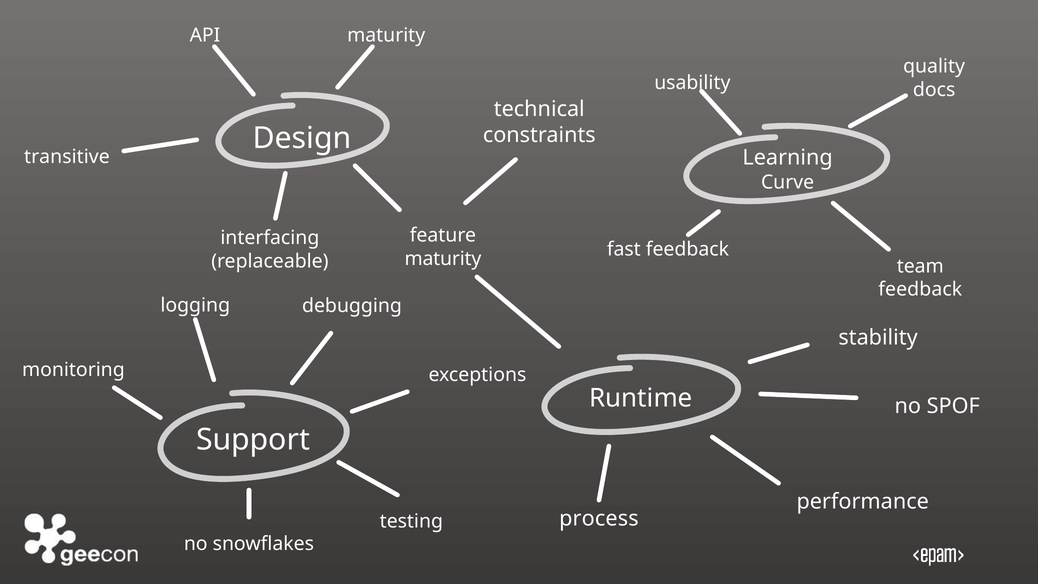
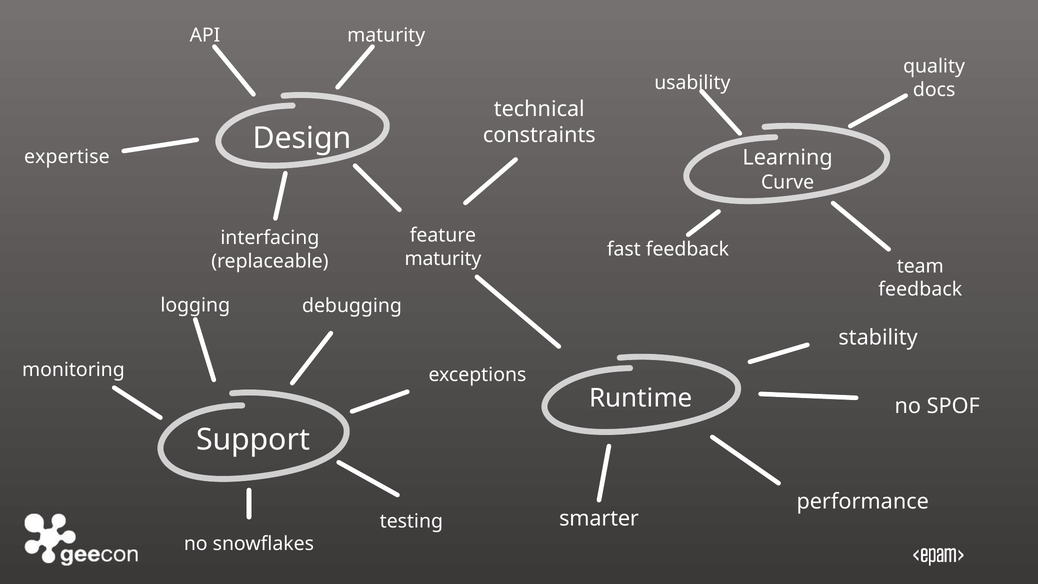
transitive: transitive -> expertise (67, 157)
process: process -> smarter (599, 518)
